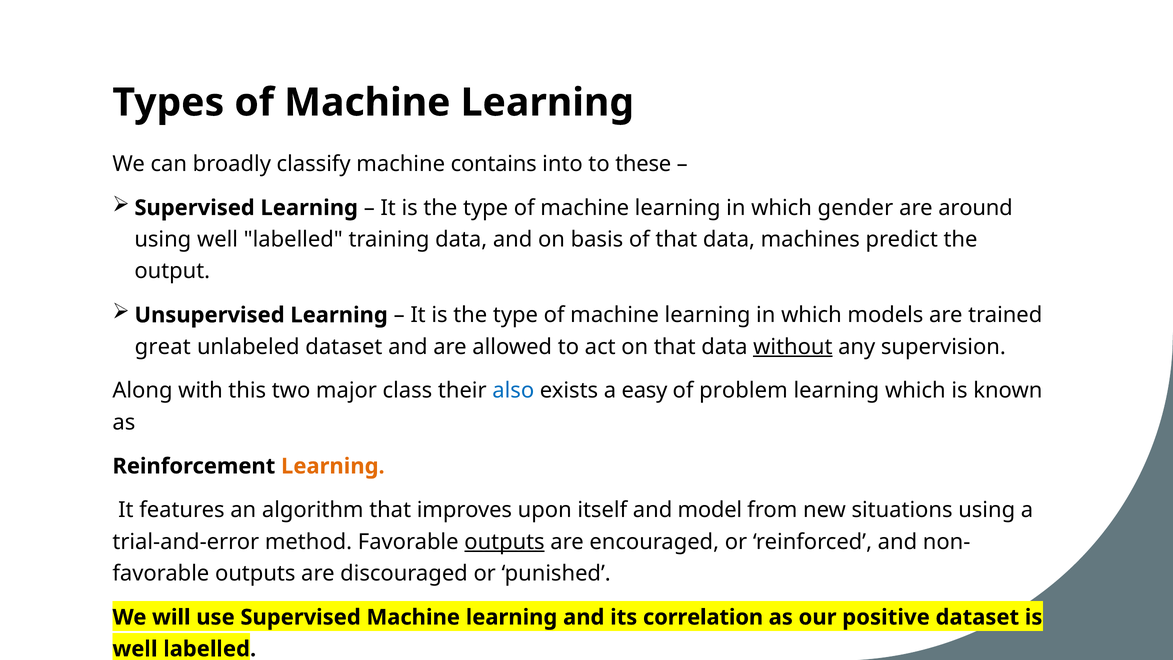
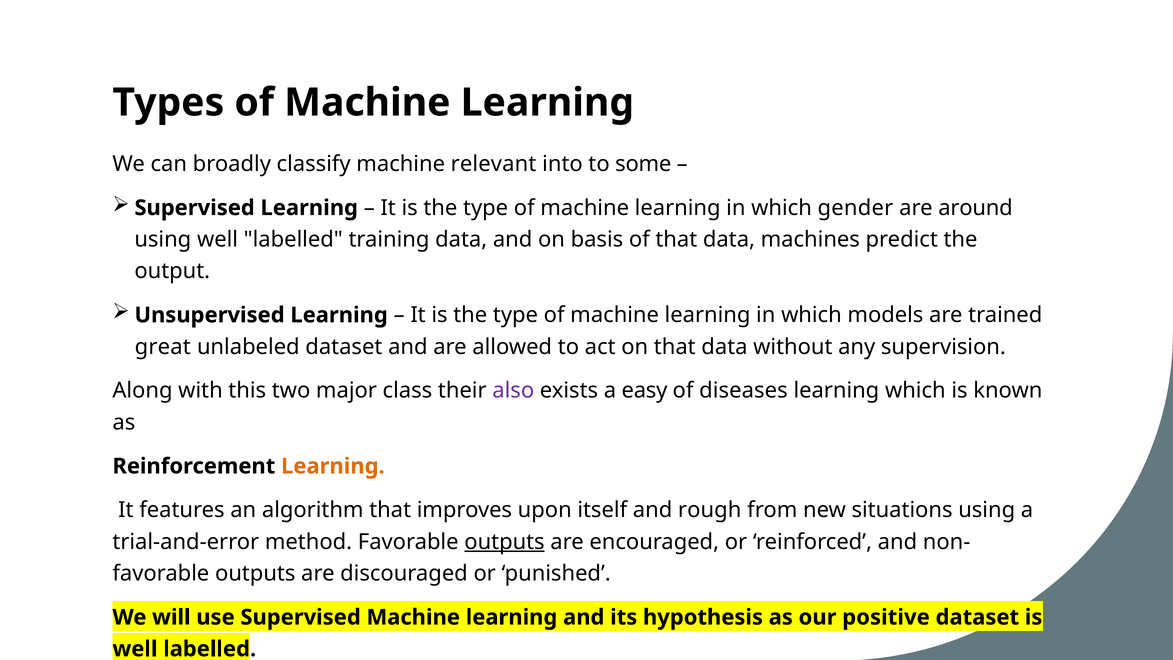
contains: contains -> relevant (494, 164)
these: these -> some (643, 164)
without underline: present -> none (793, 347)
also colour: blue -> purple (513, 391)
problem: problem -> diseases (743, 391)
model: model -> rough (710, 510)
correlation: correlation -> hypothesis (703, 617)
